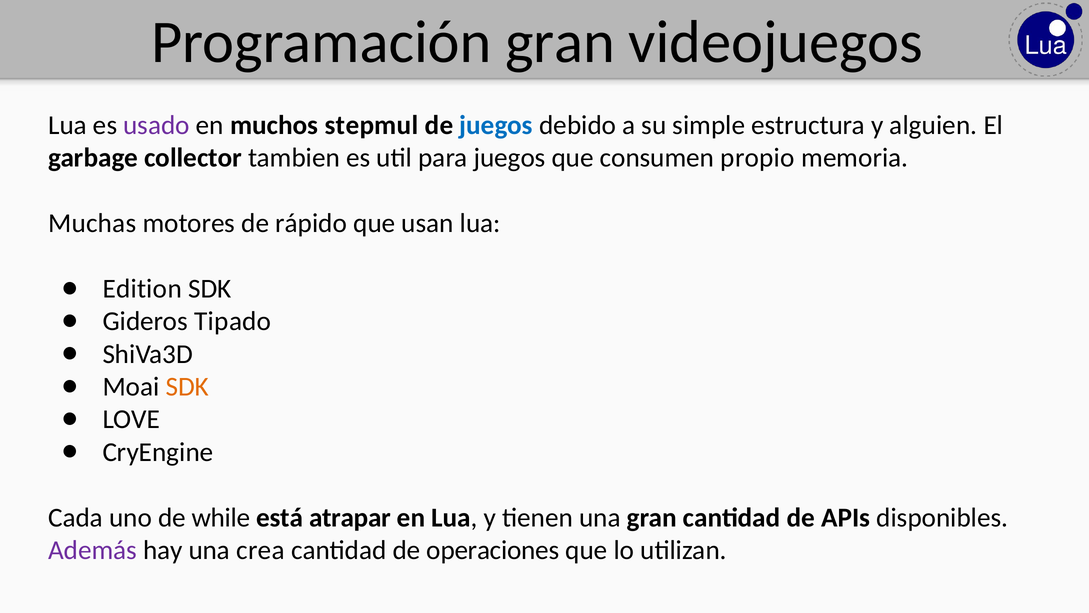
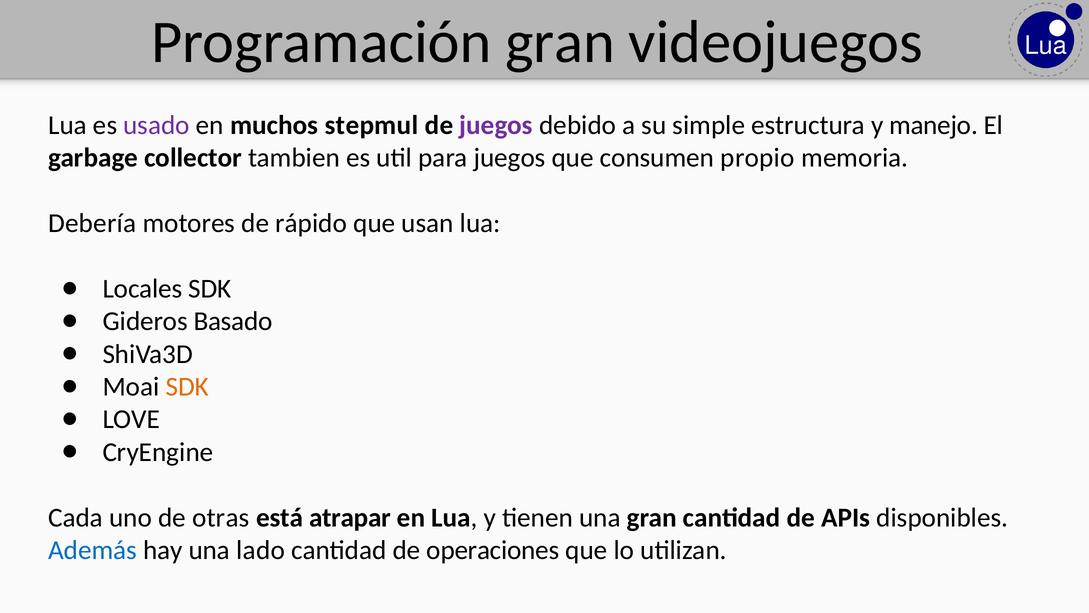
juegos colour: blue -> purple (496, 125)
alguien: alguien -> manejo (934, 125)
Muchas: Muchas -> Debería (92, 223)
Edition: Edition -> Locales (142, 288)
Tipado: Tipado -> Basado (233, 321)
while: while -> otras (221, 517)
Además colour: purple -> blue (93, 550)
crea: crea -> lado (261, 550)
